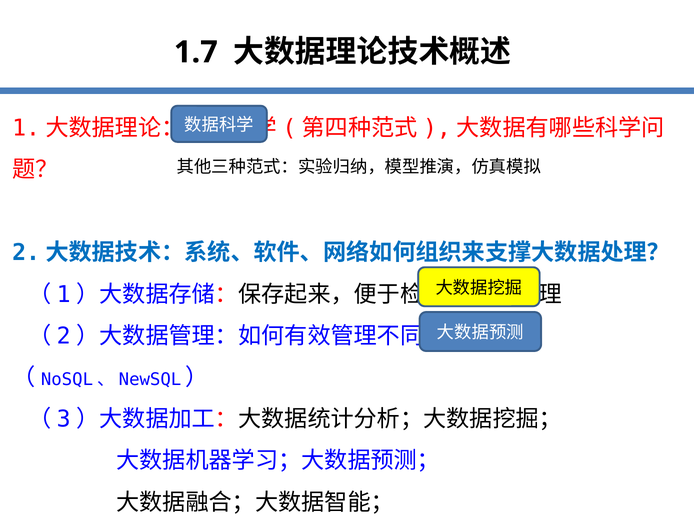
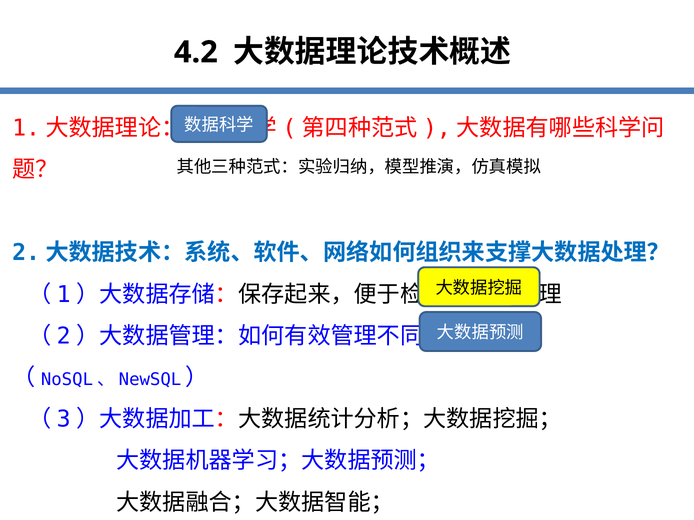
1.7: 1.7 -> 4.2 (196, 52)
